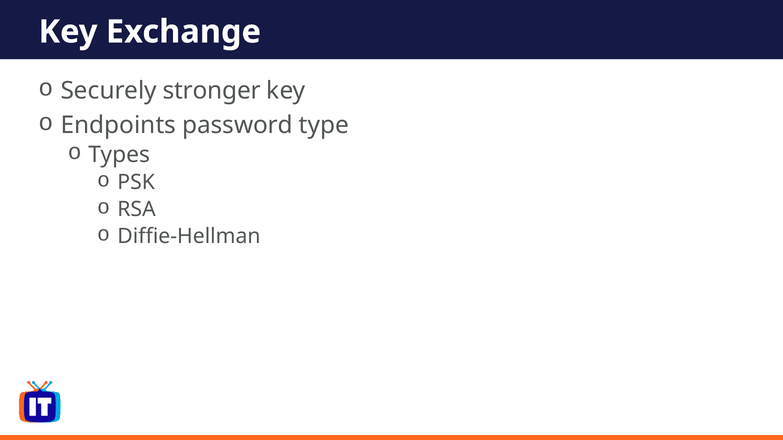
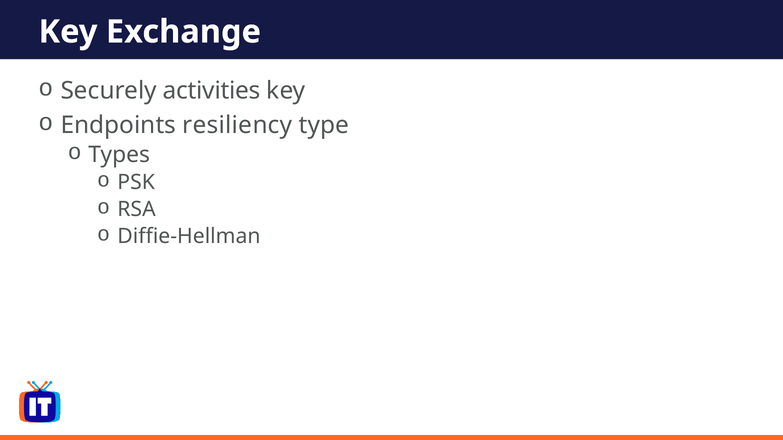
stronger: stronger -> activities (212, 91)
password: password -> resiliency (237, 125)
